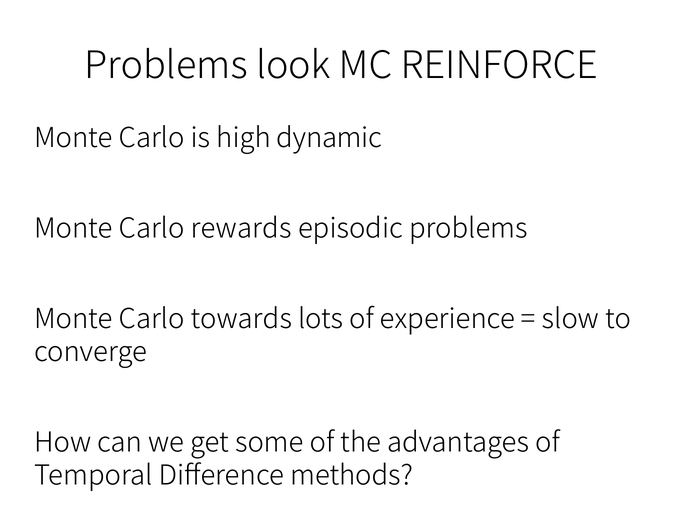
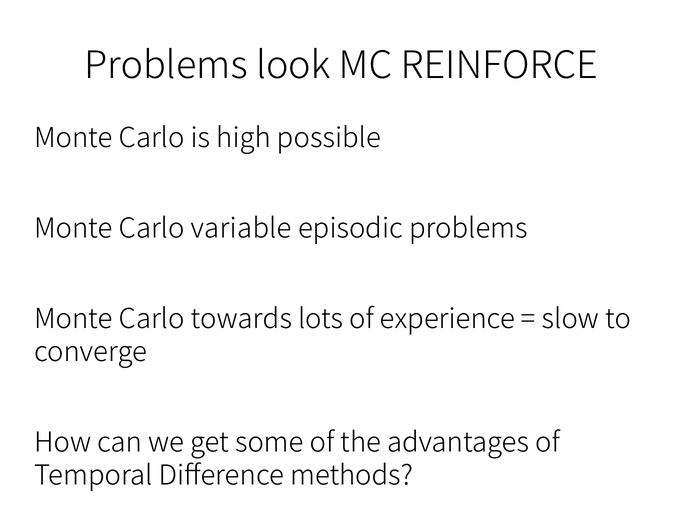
dynamic: dynamic -> possible (329, 138)
rewards: rewards -> variable (241, 229)
